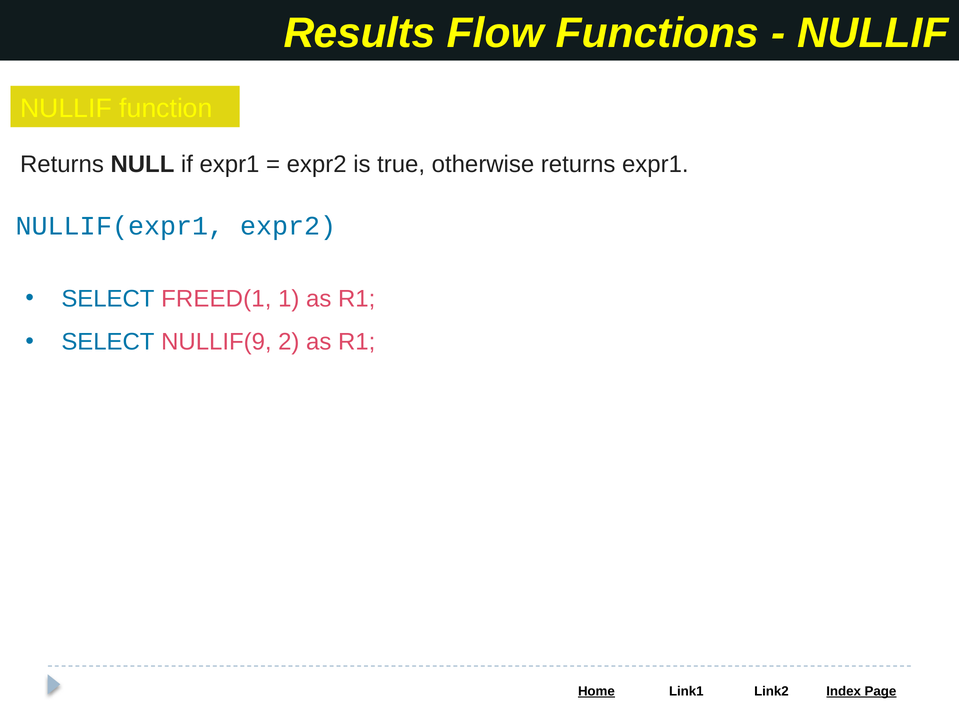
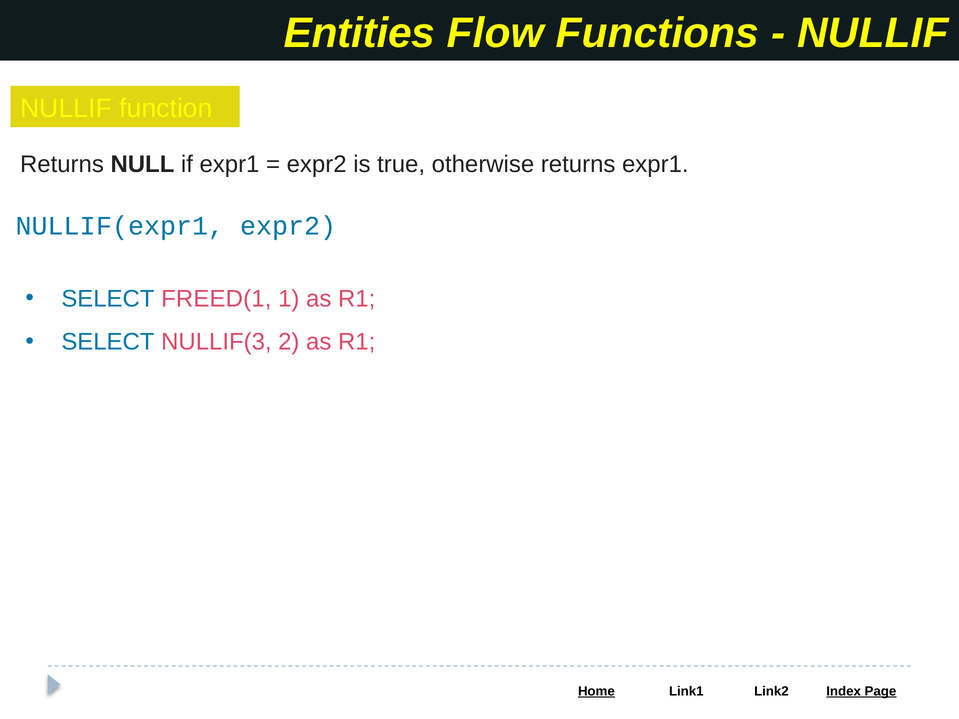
Results: Results -> Entities (359, 33)
NULLIF(9: NULLIF(9 -> NULLIF(3 (216, 342)
